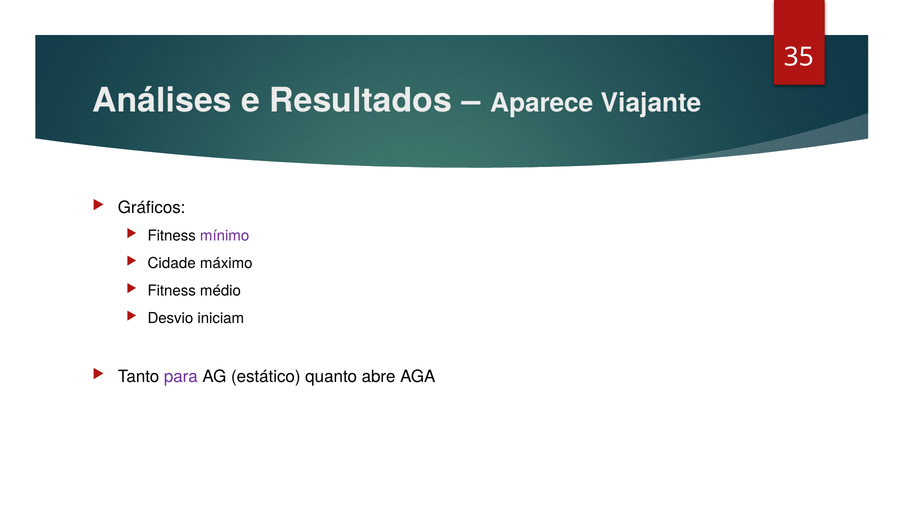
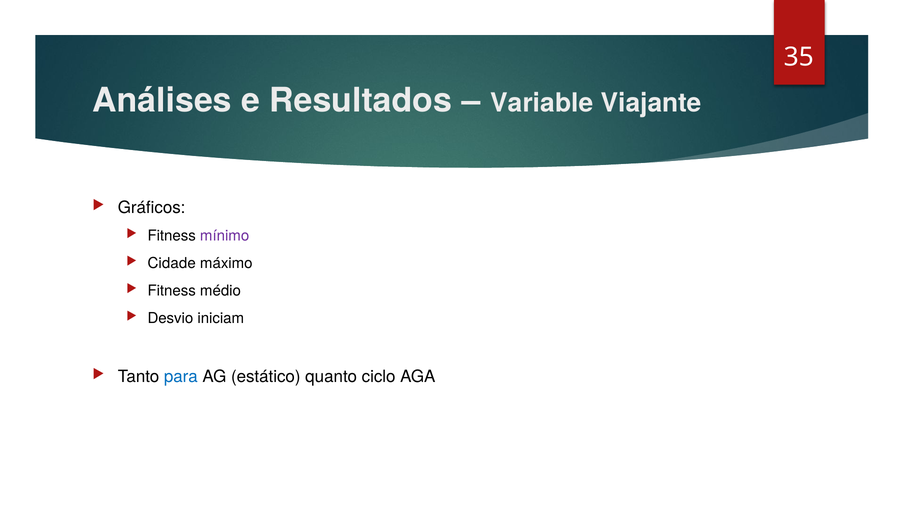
Aparece: Aparece -> Variable (542, 103)
para colour: purple -> blue (181, 377)
abre: abre -> ciclo (379, 377)
